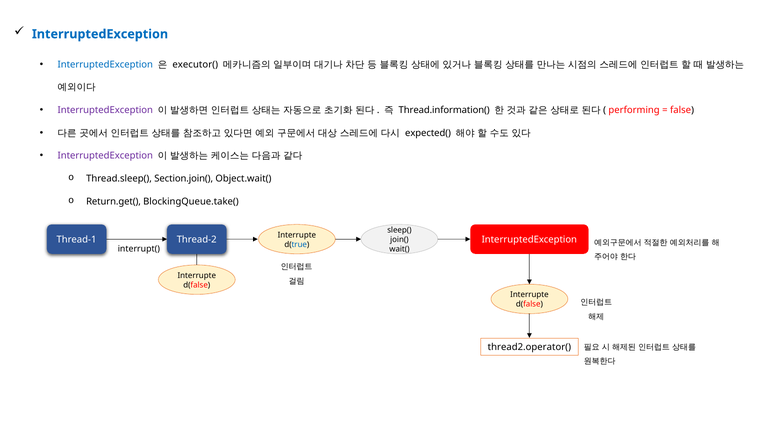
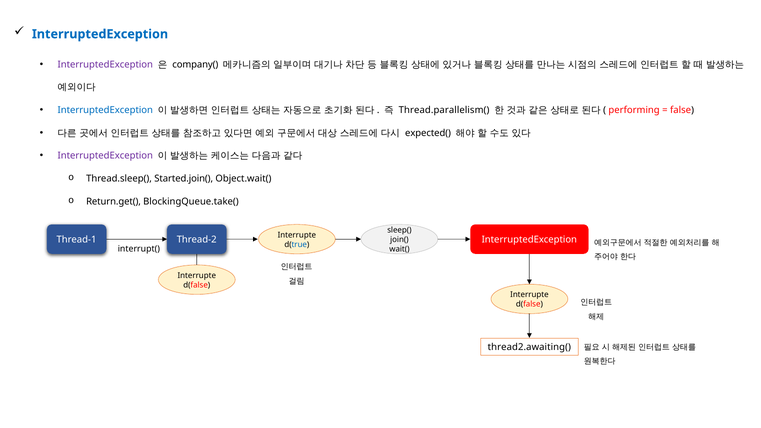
InterruptedException colour: blue -> purple (105, 64)
executor(: executor( -> company( (195, 64)
InterruptedException colour: purple -> blue (105, 110)
Thread.information(: Thread.information( -> Thread.parallelism( (444, 110)
Section.join(: Section.join( -> Started.join( (184, 179)
thread2.operator(: thread2.operator( -> thread2.awaiting( (529, 347)
